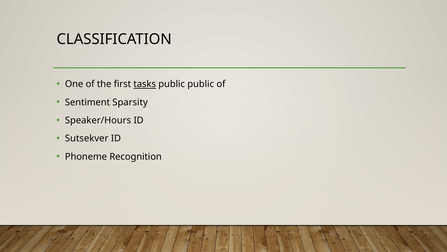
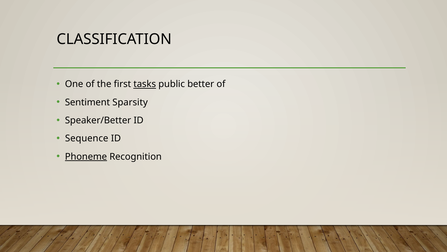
public public: public -> better (201, 84)
Speaker/Hours: Speaker/Hours -> Speaker/Better (98, 120)
Sutsekver: Sutsekver -> Sequence (87, 138)
Phoneme underline: none -> present (86, 156)
